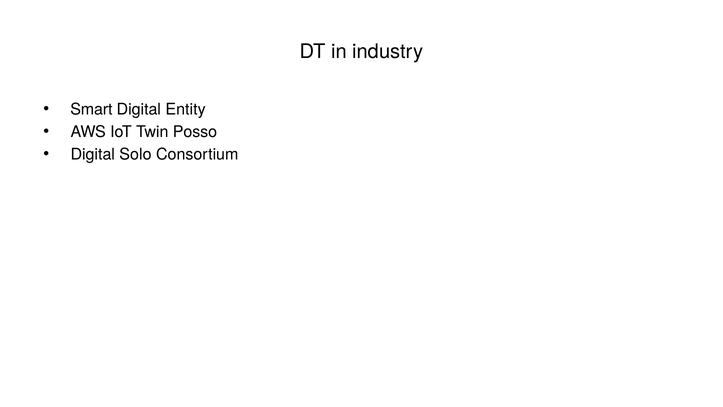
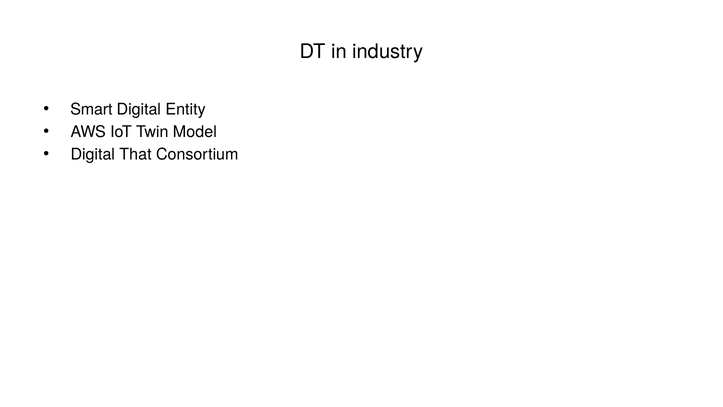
Posso: Posso -> Model (195, 132)
Solo: Solo -> That (135, 154)
